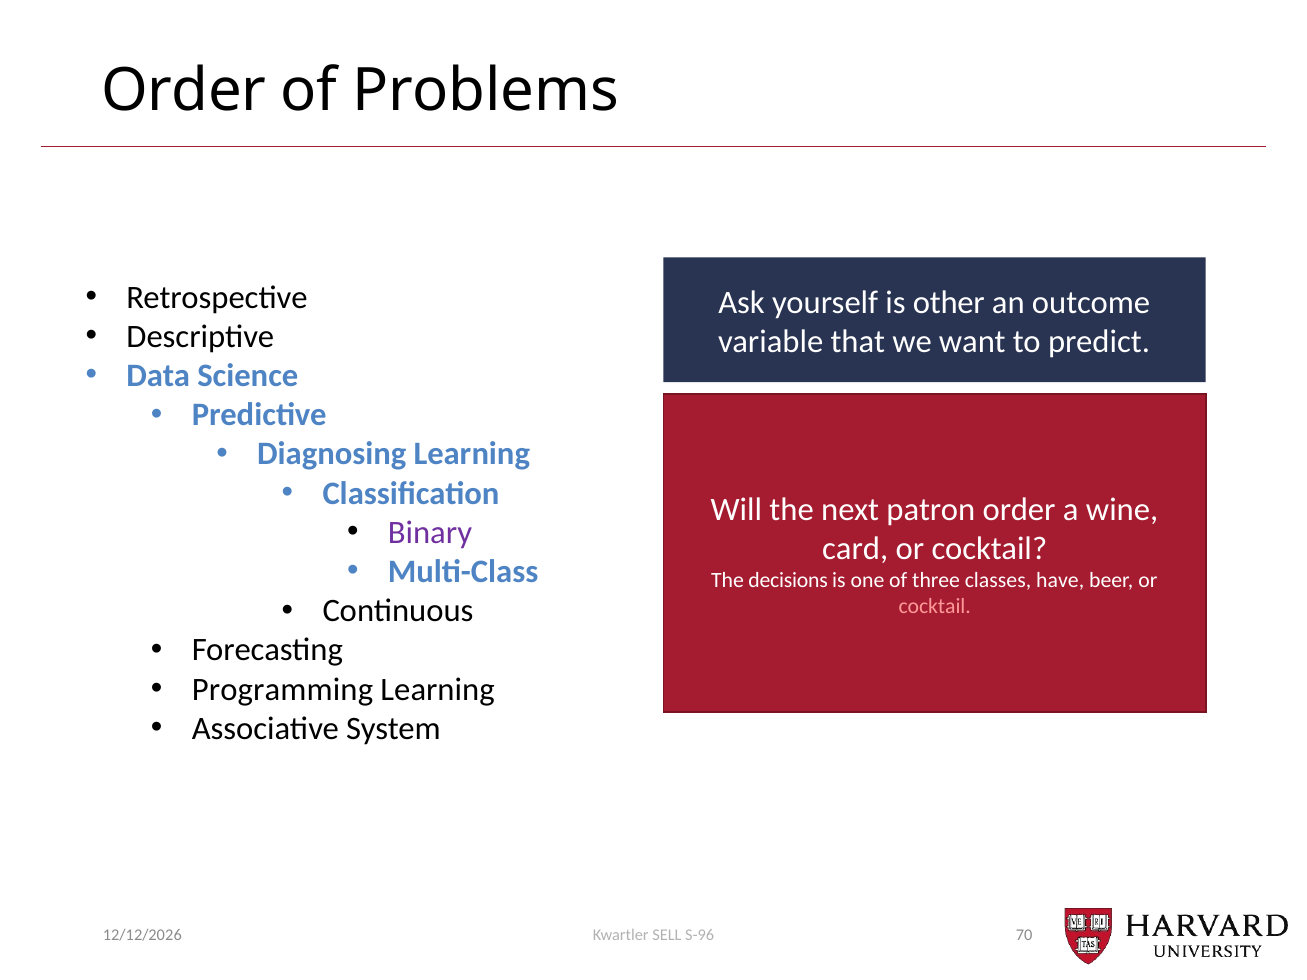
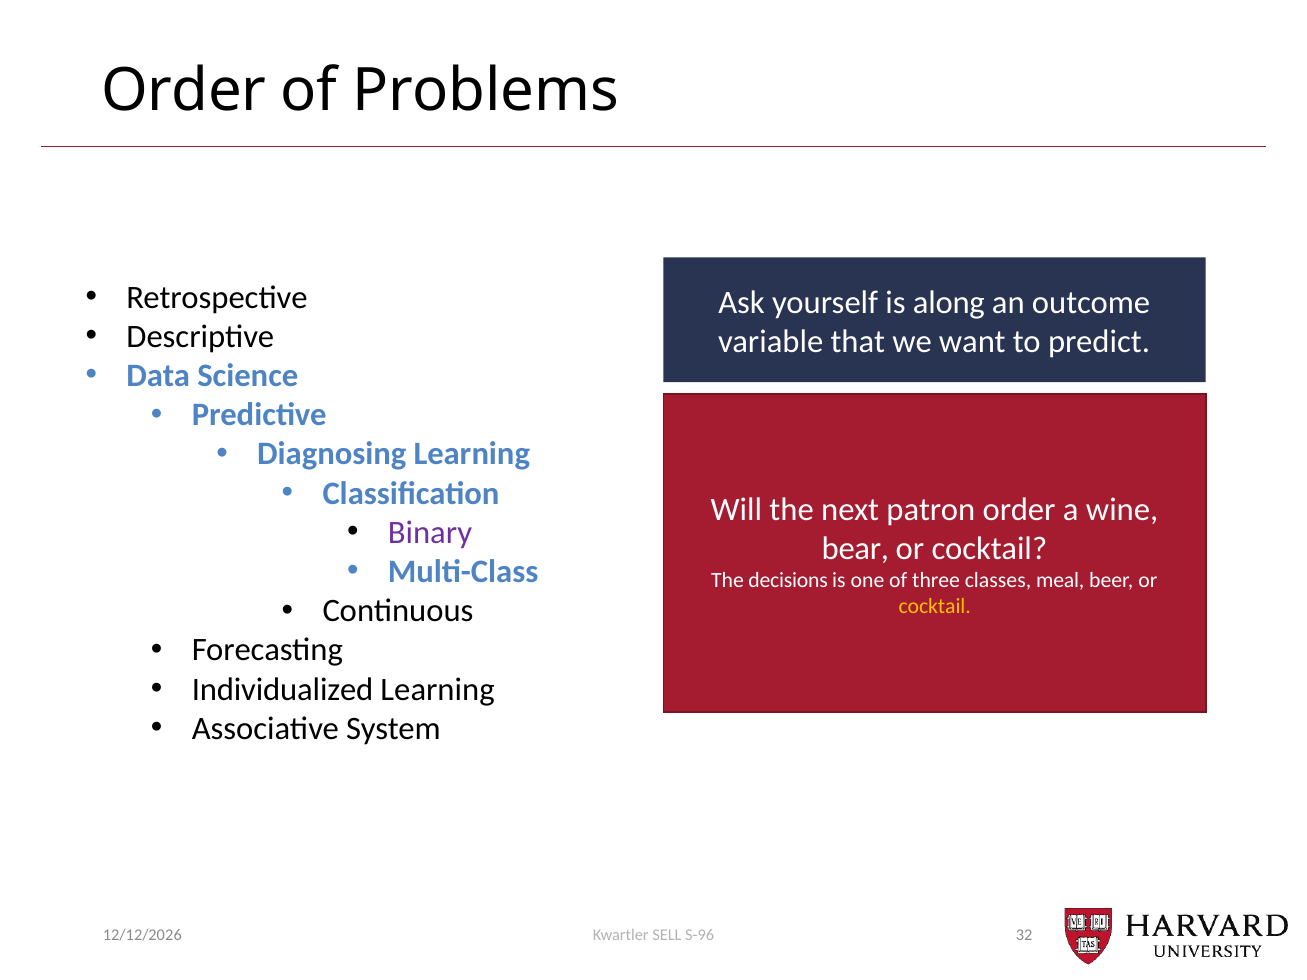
other: other -> along (949, 303)
card: card -> bear (855, 549)
have: have -> meal (1060, 581)
cocktail colour: pink -> yellow (935, 607)
Programming: Programming -> Individualized (283, 690)
70: 70 -> 32 (1024, 936)
